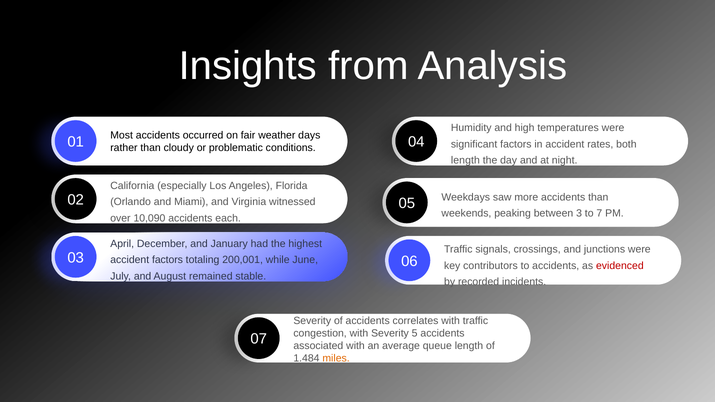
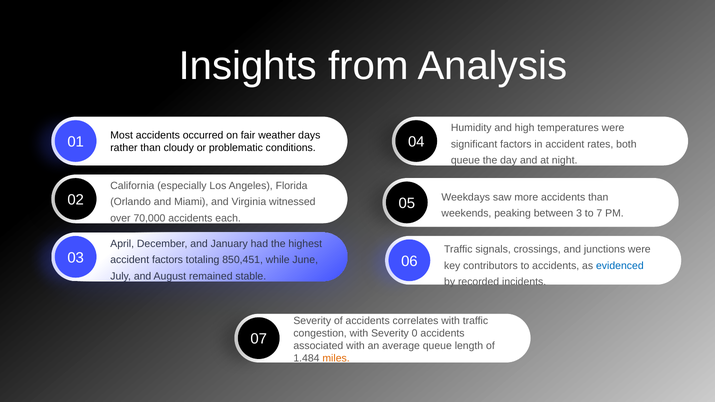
length: length -> queue (465, 160)
10,090: 10,090 -> 70,000 (149, 218)
200,001: 200,001 -> 850,451 (243, 260)
evidenced colour: red -> blue (620, 266)
5: 5 -> 0 (415, 333)
